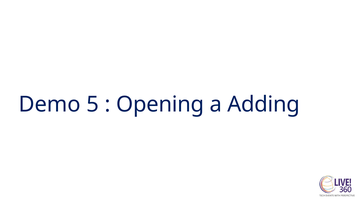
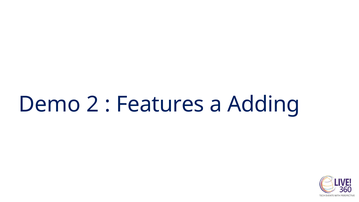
5: 5 -> 2 (93, 104)
Opening: Opening -> Features (160, 104)
